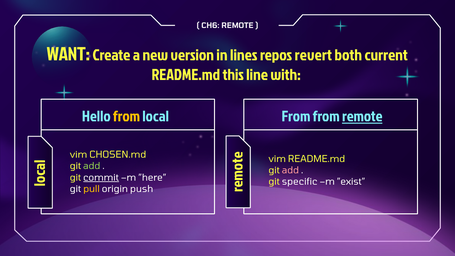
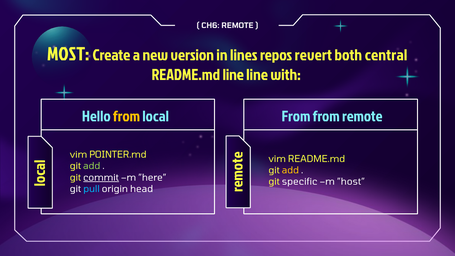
WANT: WANT -> MOST (68, 54)
current: current -> central (386, 55)
README.md this: this -> line (233, 75)
remote underline: present -> none (362, 117)
CHOSEN.md: CHOSEN.md -> POINTER.md (118, 155)
add colour: pink -> yellow (290, 170)
”exist: ”exist -> ”host (351, 182)
pull colour: yellow -> light blue (92, 189)
push: push -> head (142, 189)
